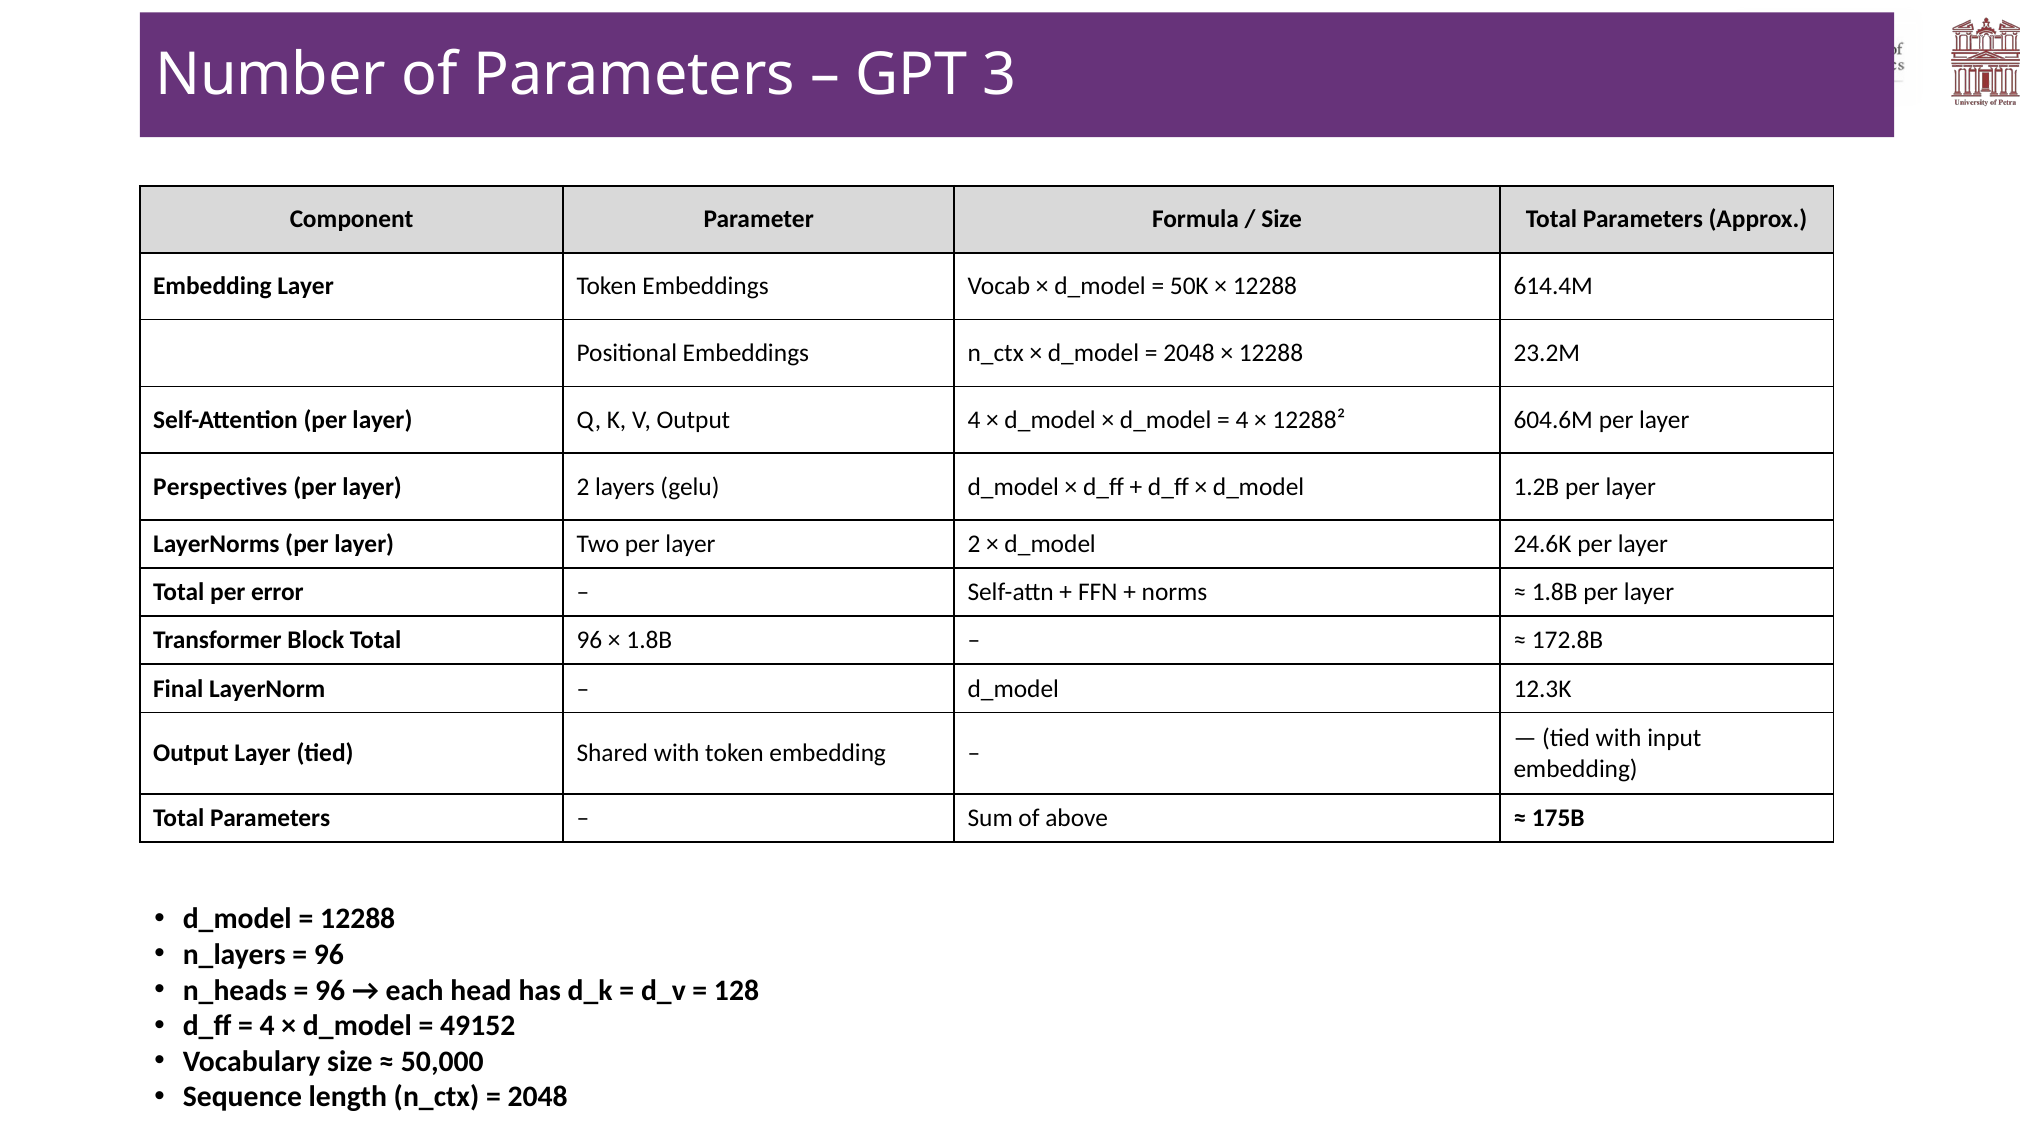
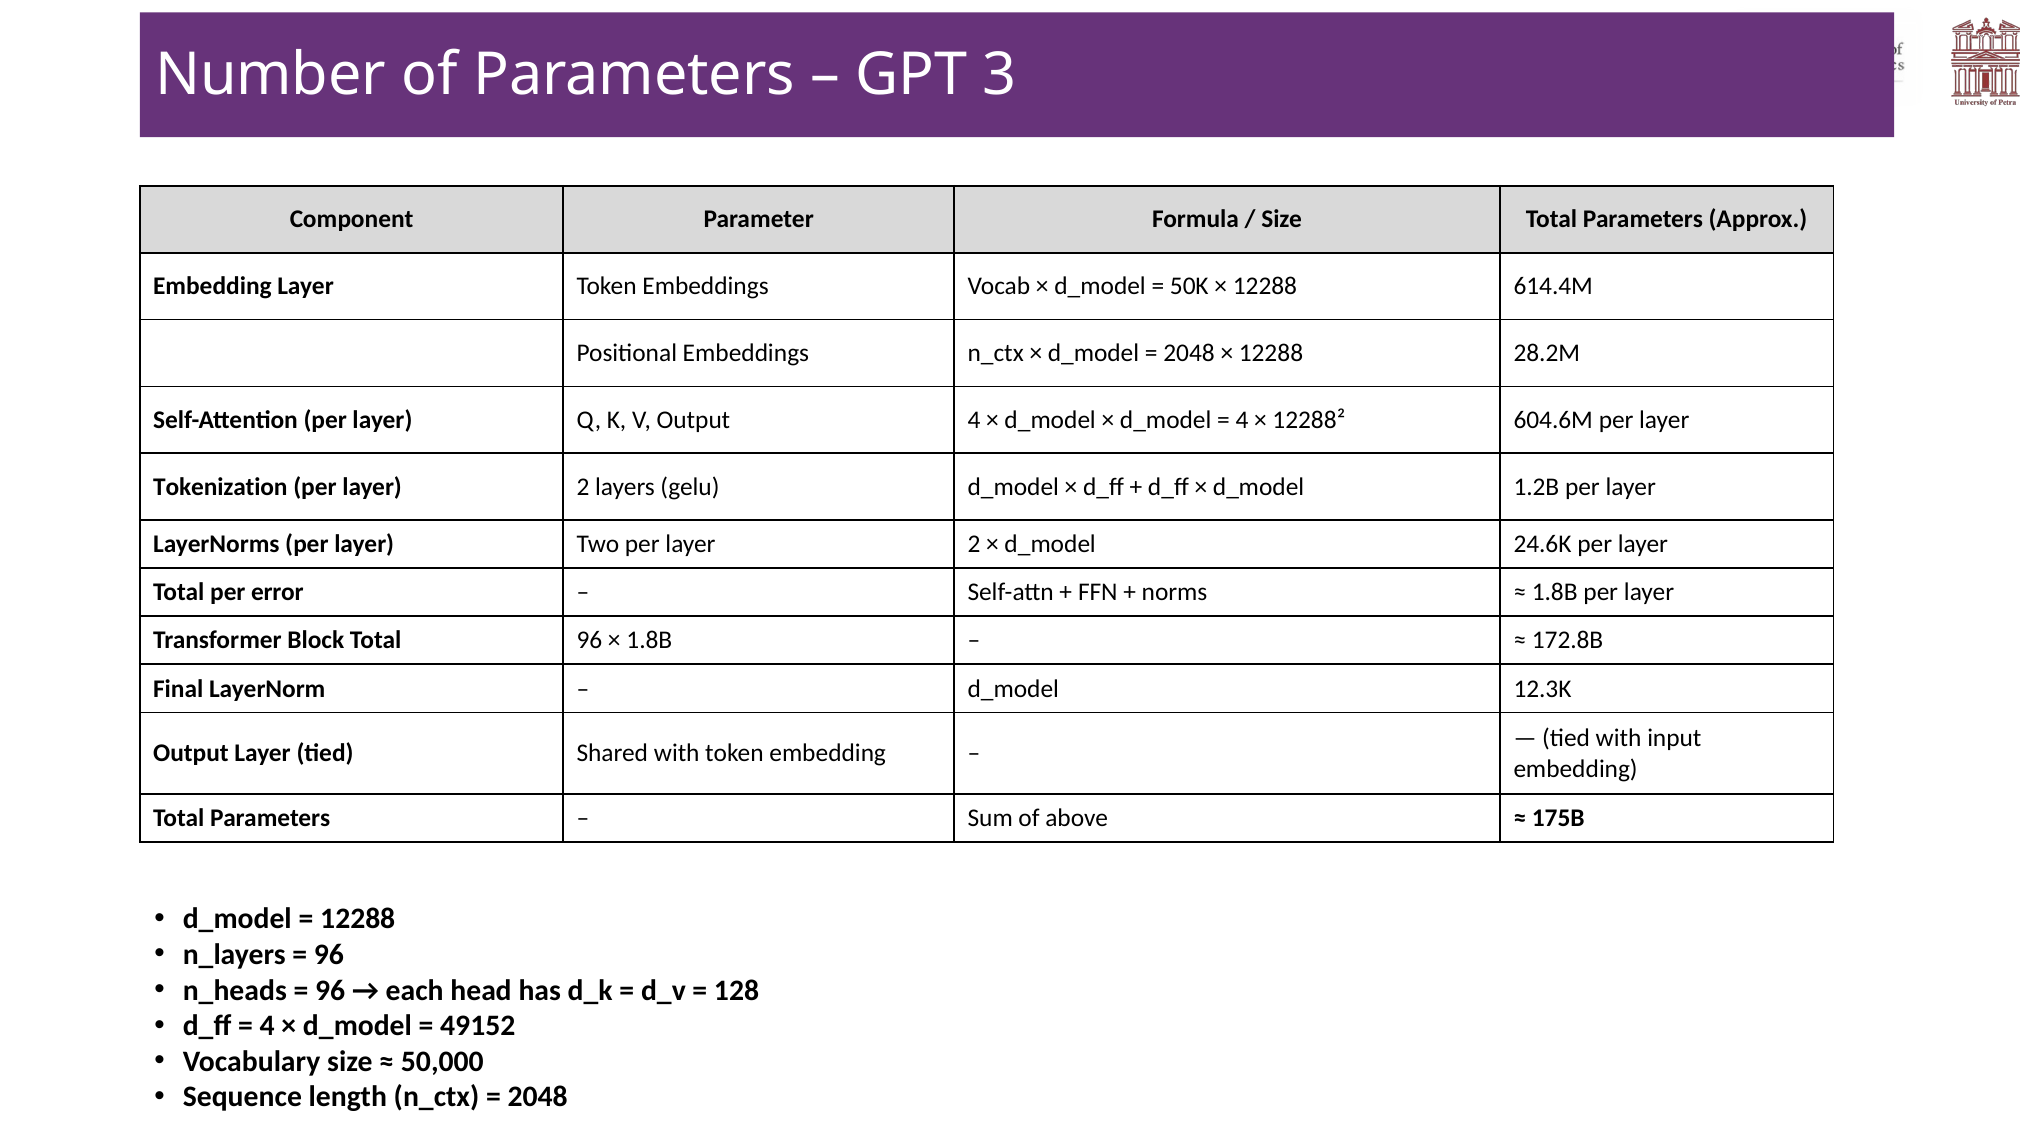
23.2M: 23.2M -> 28.2M (1547, 353)
Perspectives: Perspectives -> Tokenization (220, 487)
